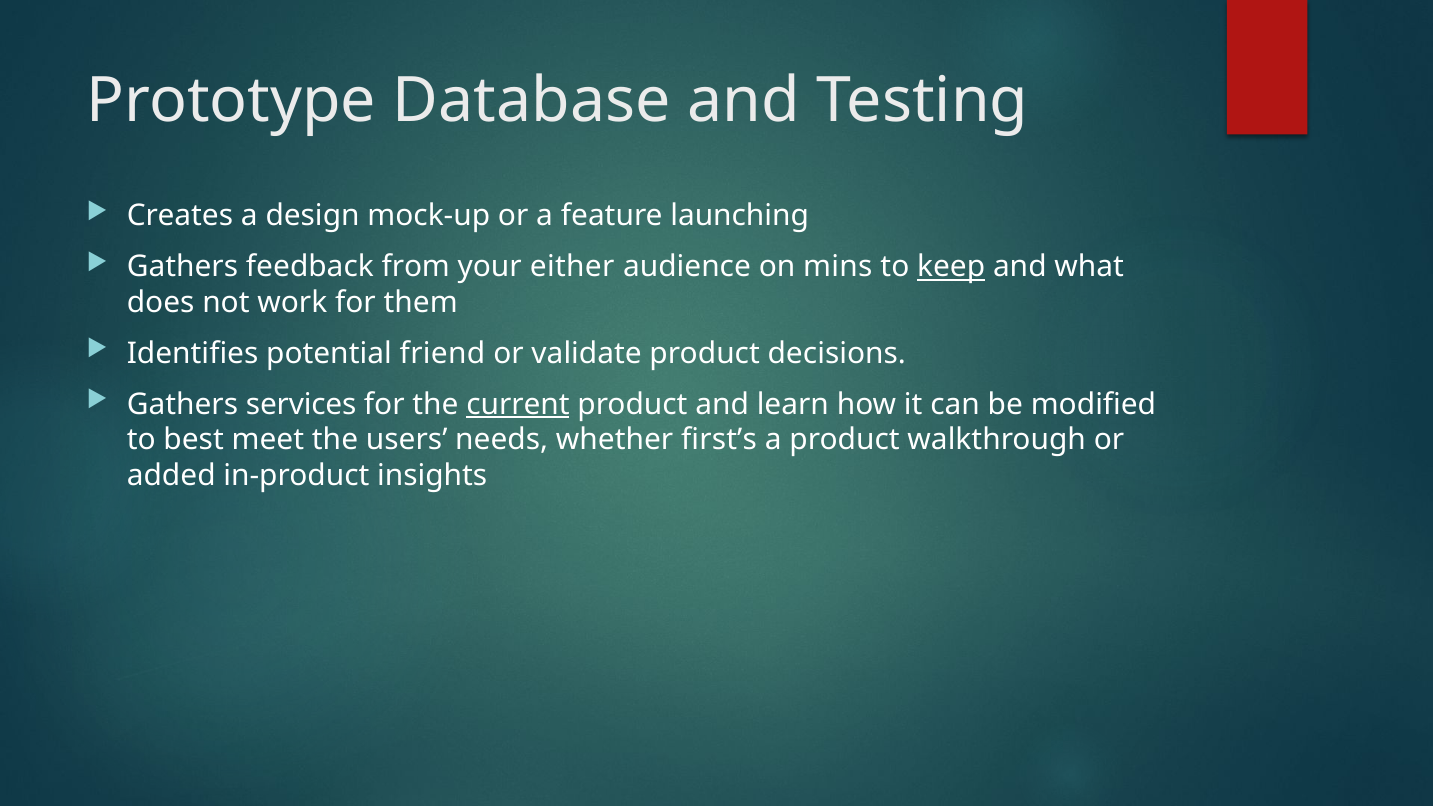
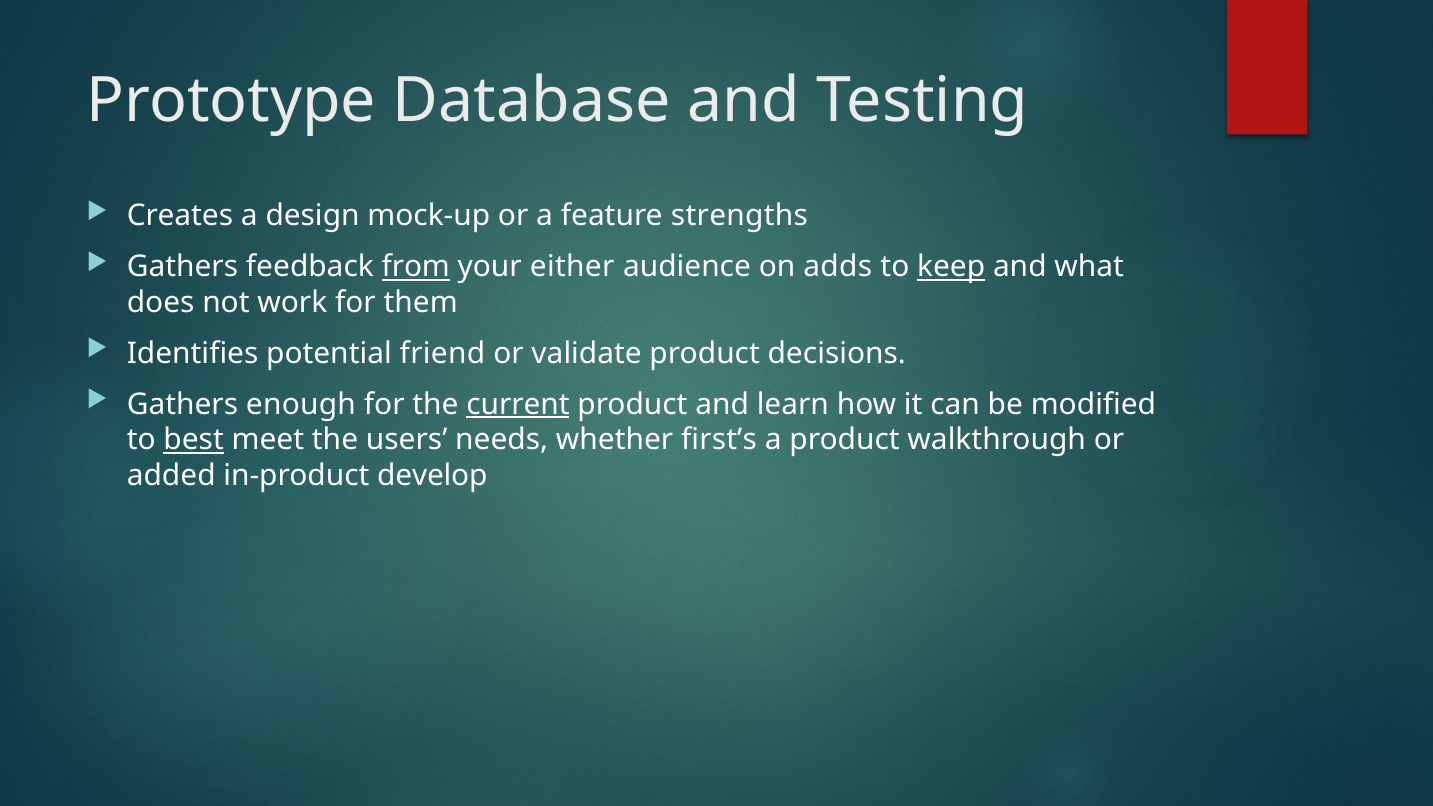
launching: launching -> strengths (739, 216)
from underline: none -> present (416, 267)
mins: mins -> adds (838, 267)
services: services -> enough (301, 404)
best underline: none -> present (194, 440)
insights: insights -> develop (432, 476)
